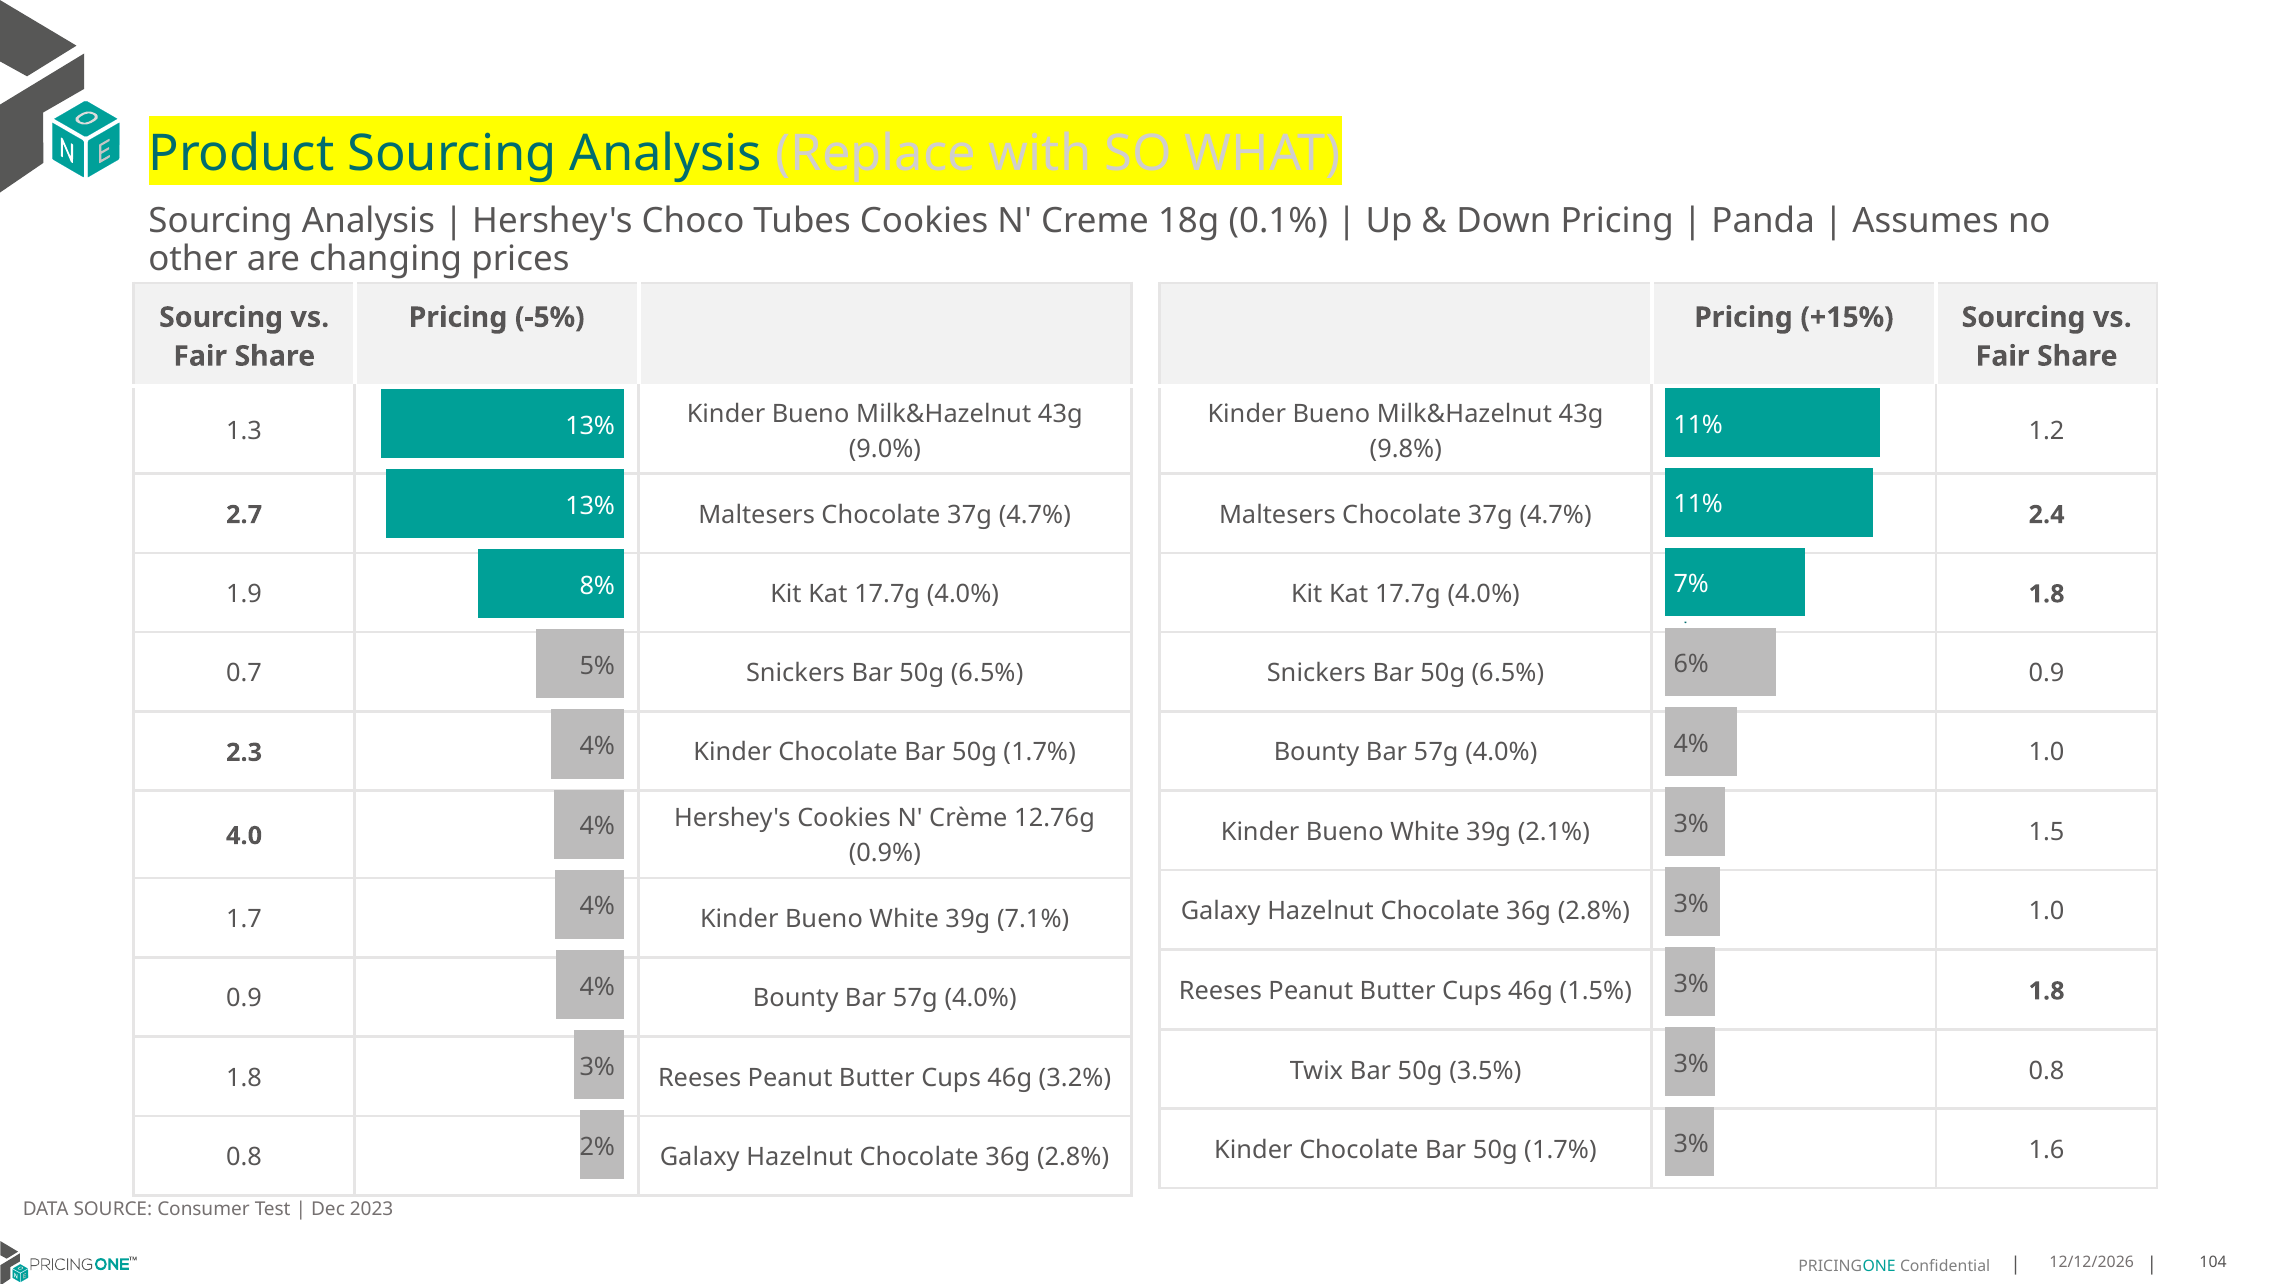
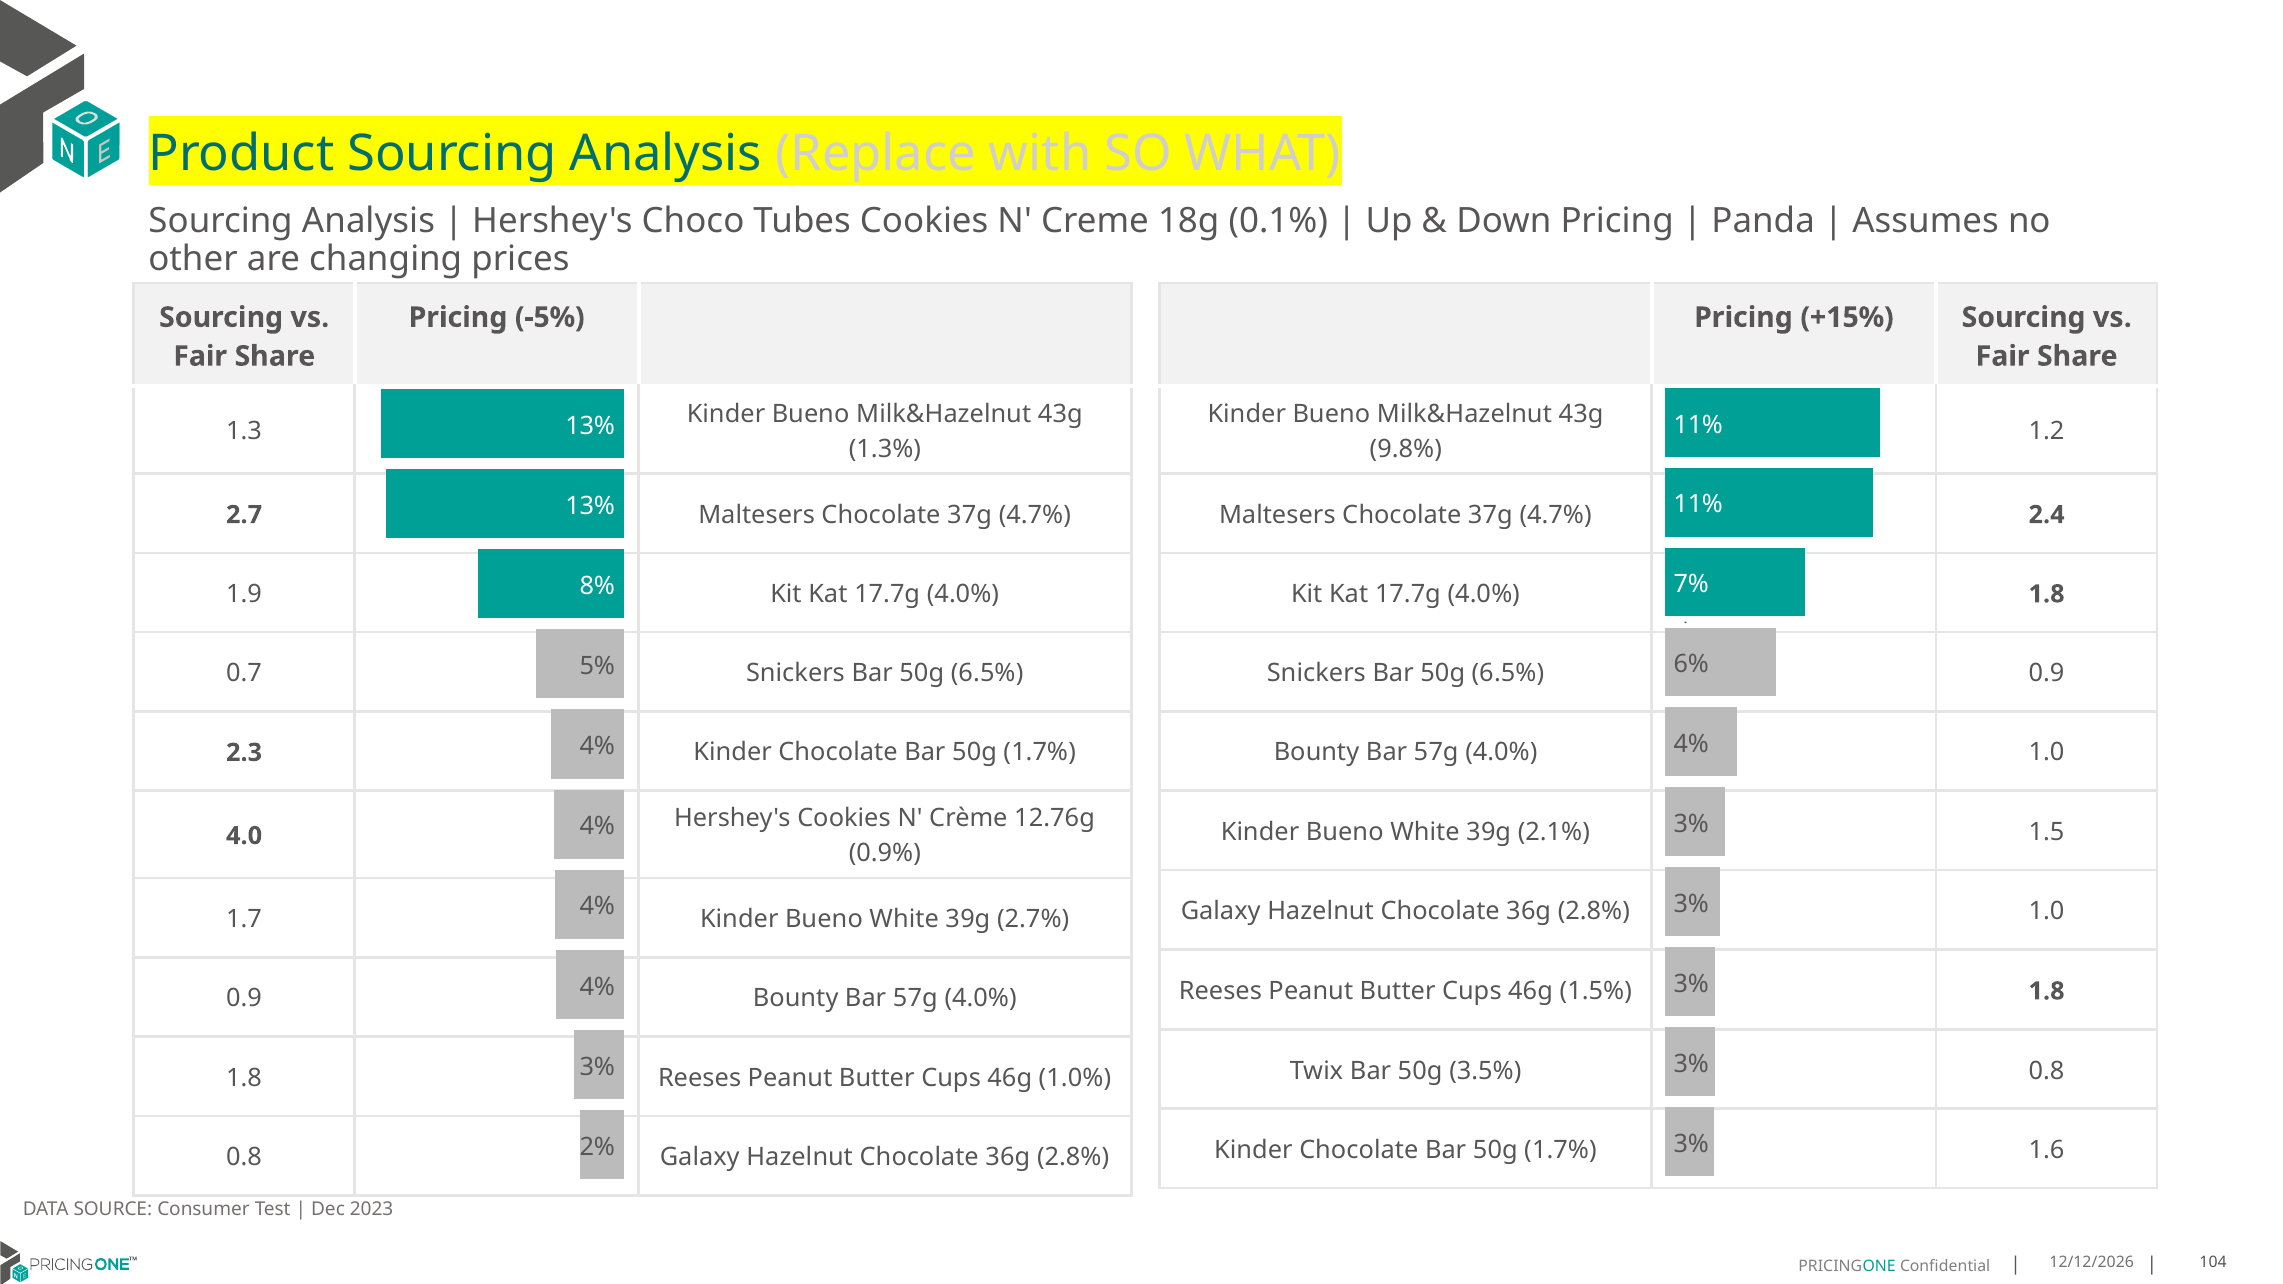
9.0%: 9.0% -> 1.3% (885, 449)
7.1%: 7.1% -> 2.7% (1033, 919)
3.2%: 3.2% -> 1.0% (1075, 1078)
